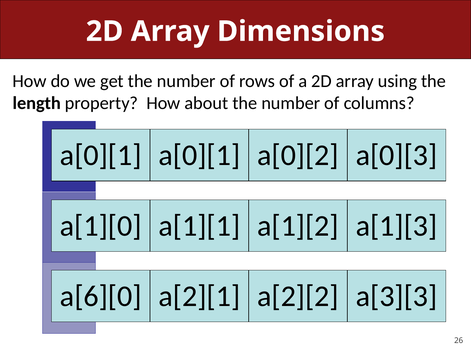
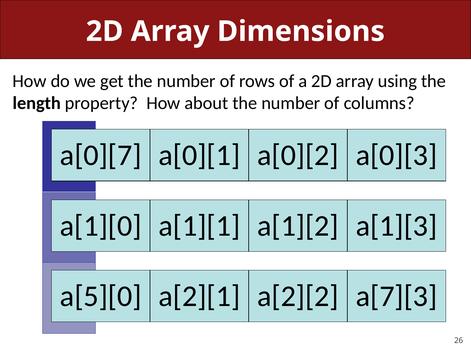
a[0][1: a[0][1 -> a[0][7 (101, 155)
a[6][0: a[6][0 -> a[5][0 (101, 297)
a[3][3: a[3][3 -> a[7][3 (397, 297)
